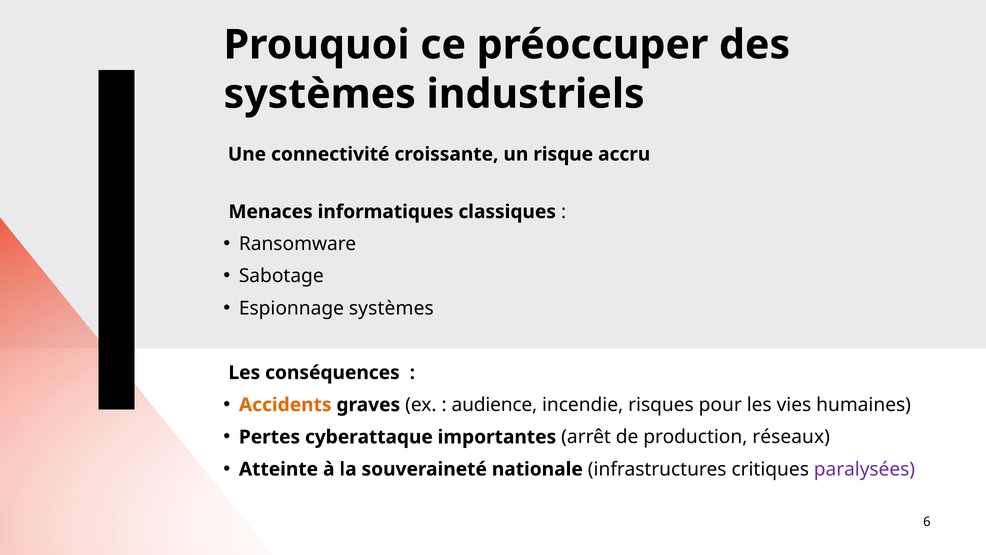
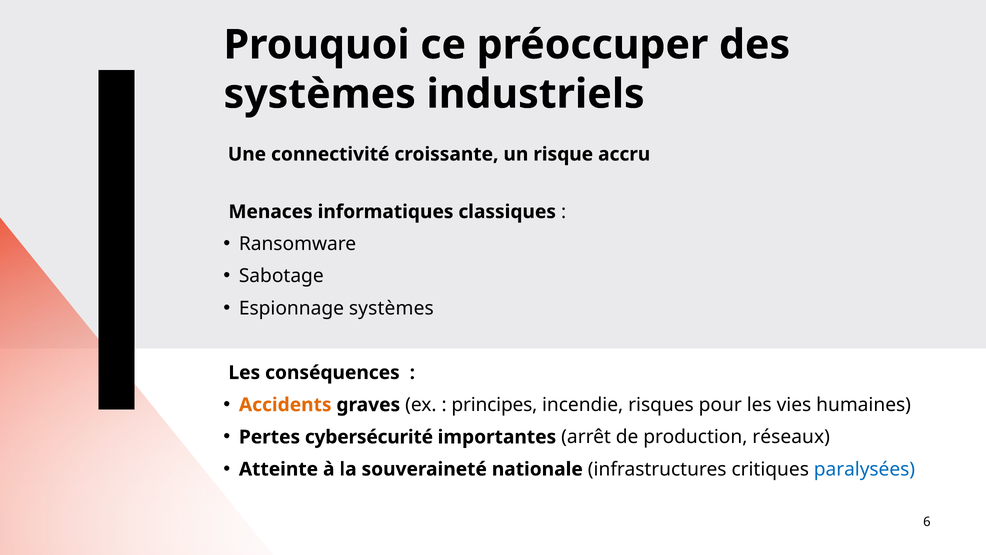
audience: audience -> principes (494, 405)
cyberattaque: cyberattaque -> cybersécurité (369, 437)
paralysées colour: purple -> blue (864, 469)
